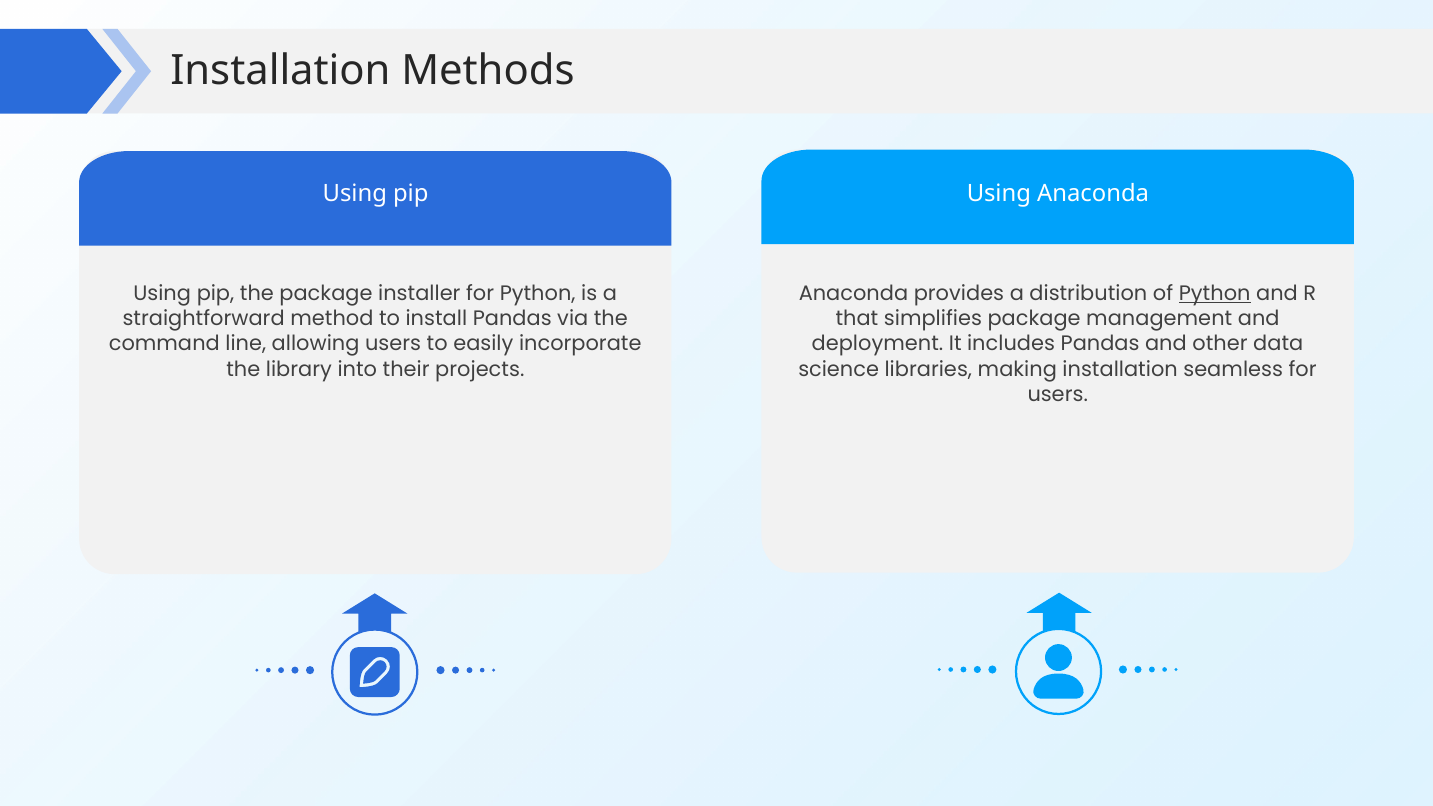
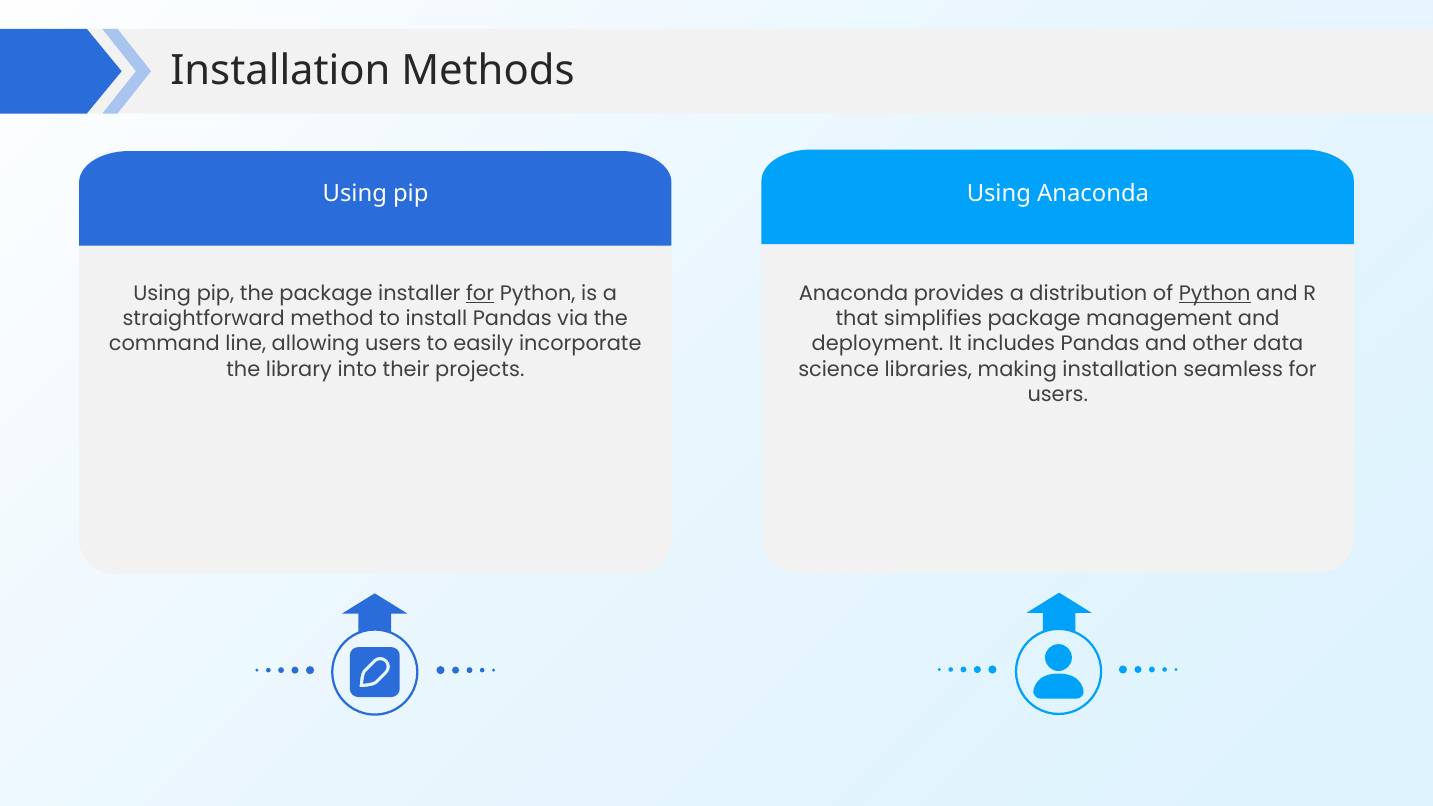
for underline: none -> present (480, 294)
